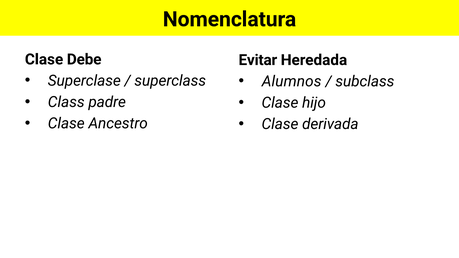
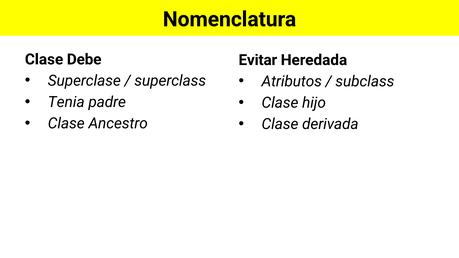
Alumnos: Alumnos -> Atributos (292, 81)
Class: Class -> Tenia (66, 102)
